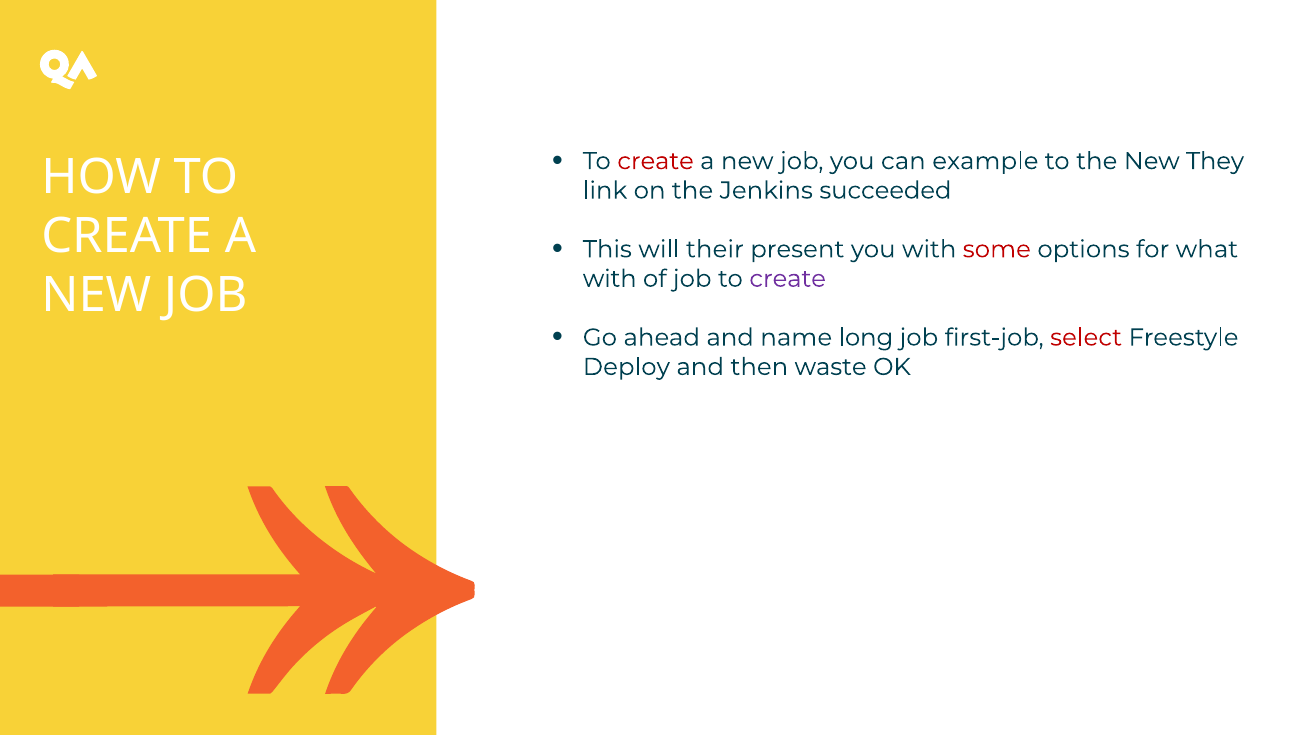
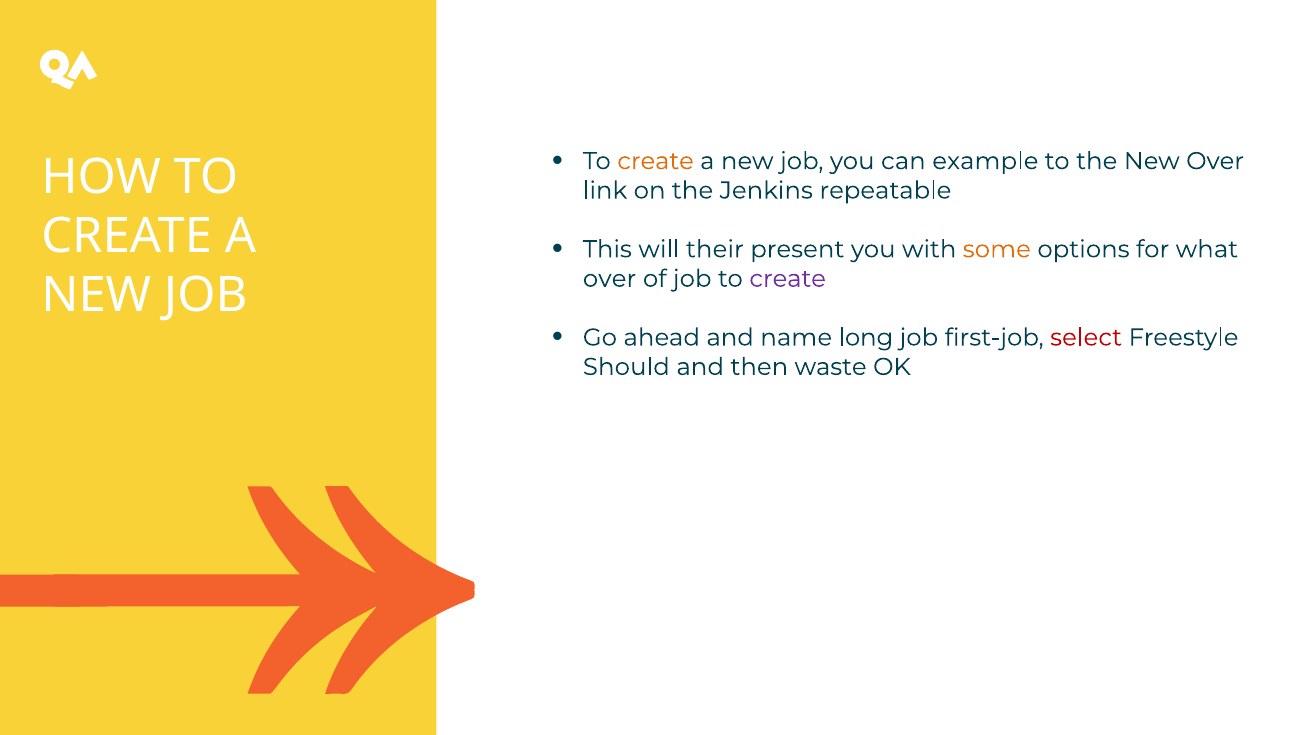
create colour: red -> orange (656, 161)
New They: They -> Over (1215, 161)
succeeded: succeeded -> repeatable (885, 191)
some colour: red -> orange (997, 249)
with: with -> over (610, 279)
Deploy: Deploy -> Should (626, 367)
